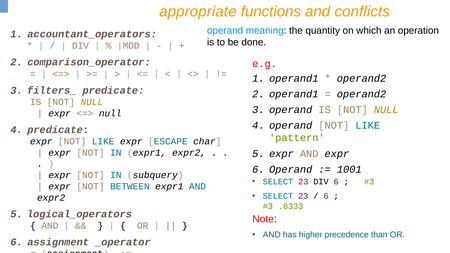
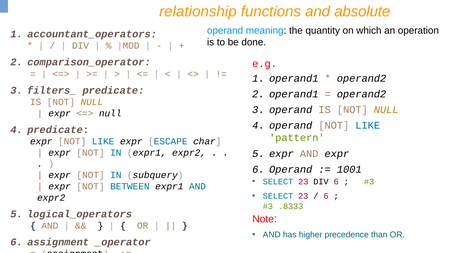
appropriate: appropriate -> relationship (198, 12)
conflicts: conflicts -> absolute (362, 12)
